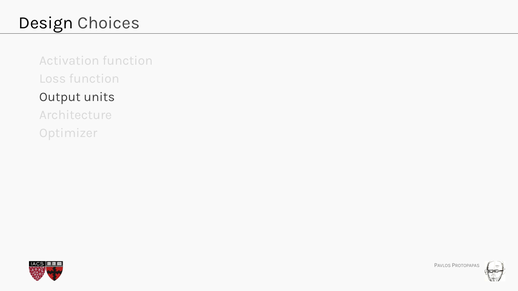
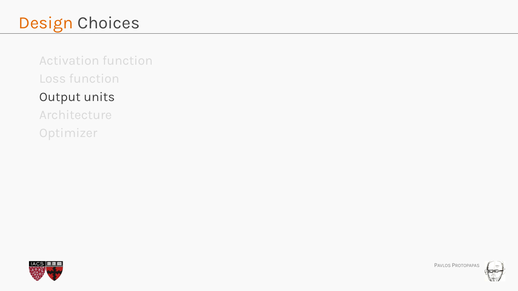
Design colour: black -> orange (46, 23)
